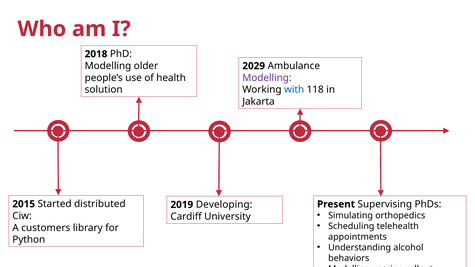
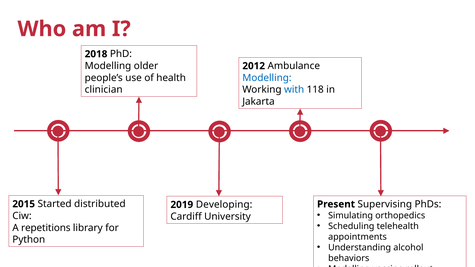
2029: 2029 -> 2012 (254, 66)
Modelling colour: purple -> blue (267, 78)
solution: solution -> clinician (104, 90)
customers: customers -> repetitions (46, 228)
